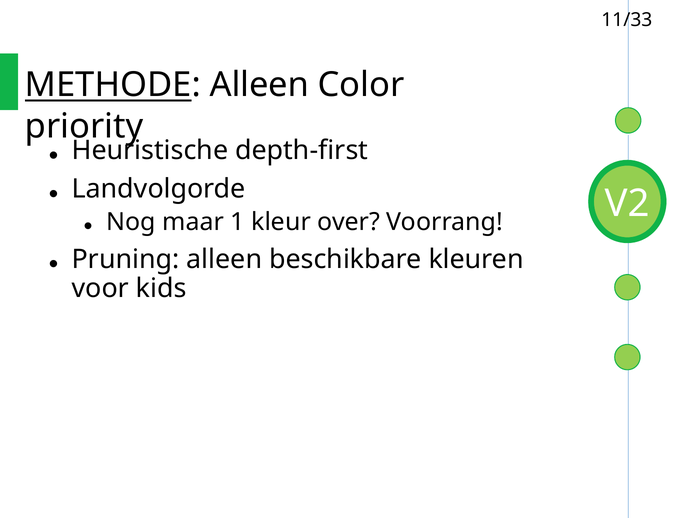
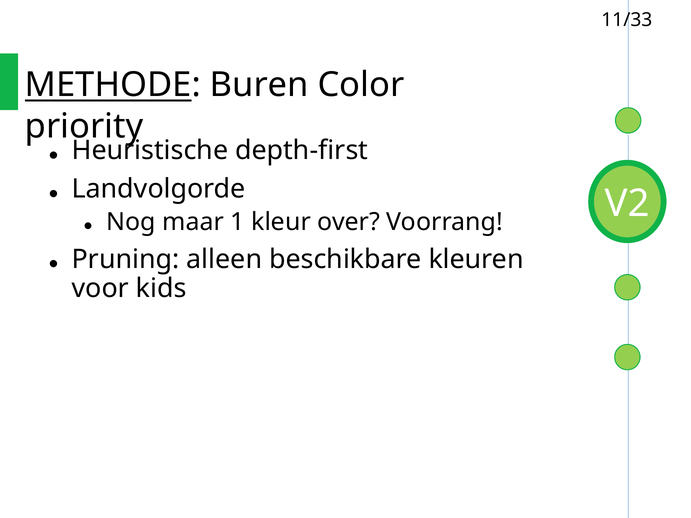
METHODE Alleen: Alleen -> Buren (259, 85)
